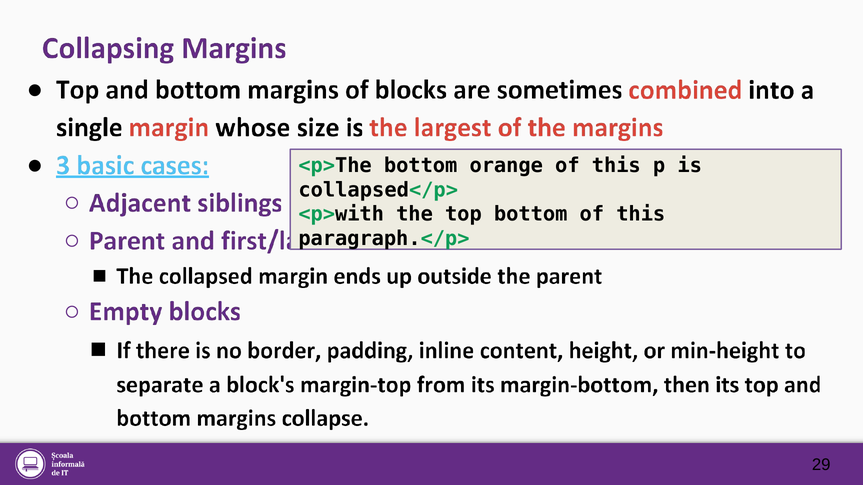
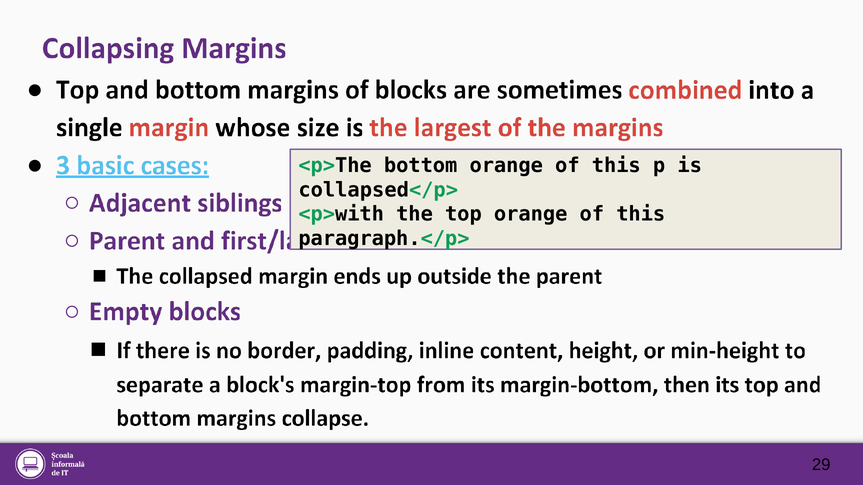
top bottom: bottom -> orange (531, 214)
